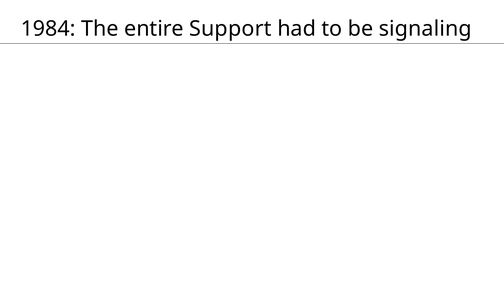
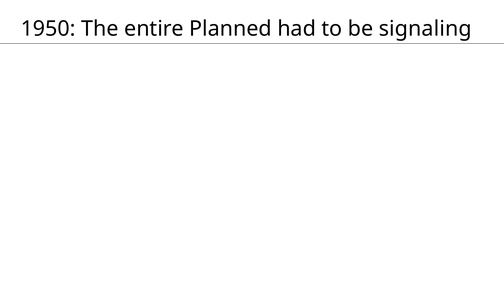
1984: 1984 -> 1950 (48, 29)
Support: Support -> Planned (230, 29)
